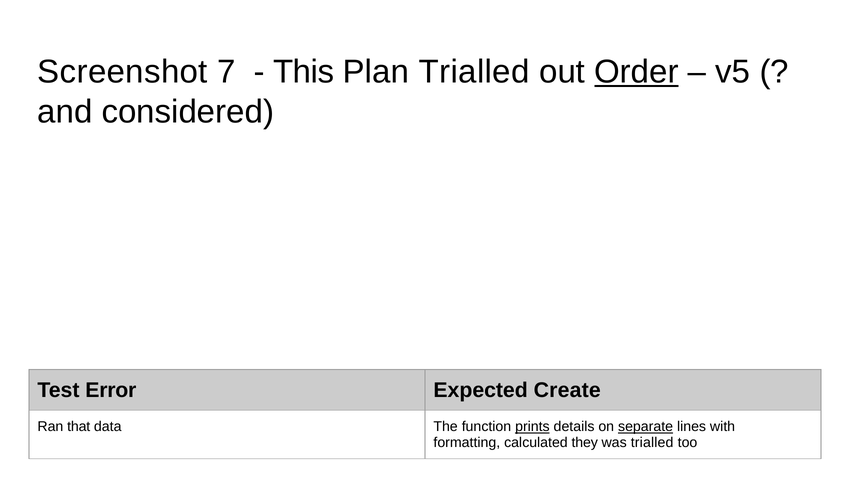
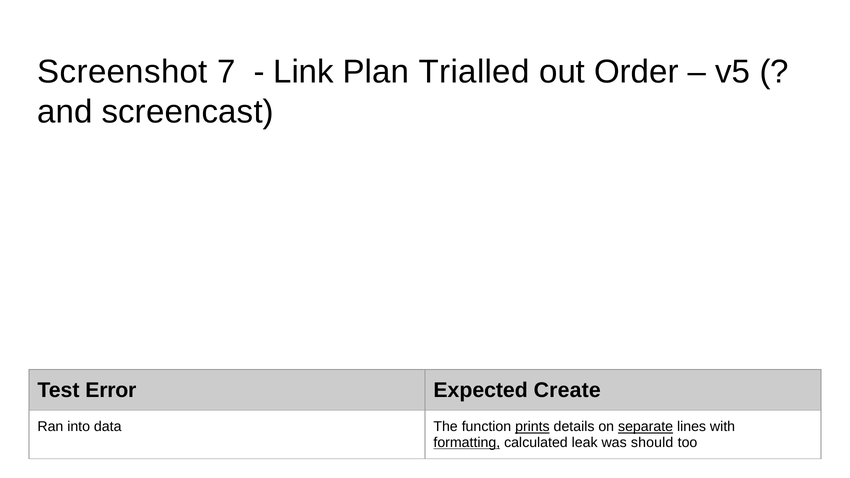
This: This -> Link (304, 72)
Order underline: present -> none (636, 72)
considered: considered -> screencast (188, 112)
that: that -> into (79, 427)
formatting underline: none -> present (467, 443)
they: they -> leak (585, 443)
was trialled: trialled -> should (652, 443)
